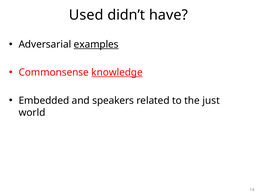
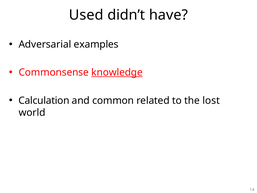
examples underline: present -> none (96, 44)
Embedded: Embedded -> Calculation (44, 100)
speakers: speakers -> common (113, 100)
just: just -> lost (211, 100)
